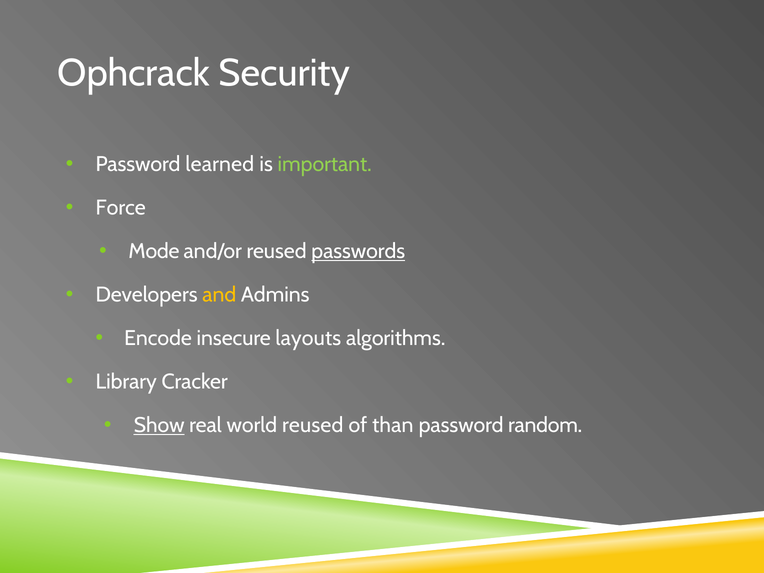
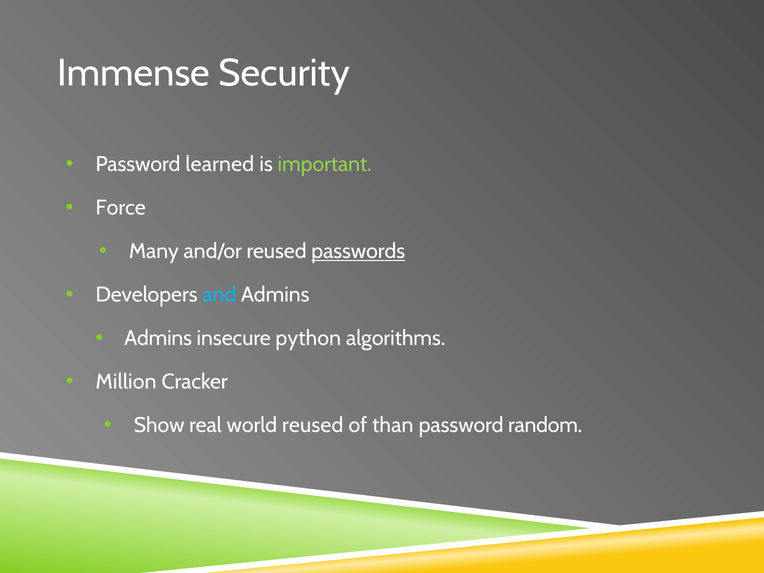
Ophcrack: Ophcrack -> Immense (134, 73)
Mode: Mode -> Many (154, 251)
and colour: yellow -> light blue (219, 295)
Encode: Encode -> Admins (158, 338)
layouts: layouts -> python (308, 338)
Library: Library -> Million (126, 382)
Show underline: present -> none (159, 425)
